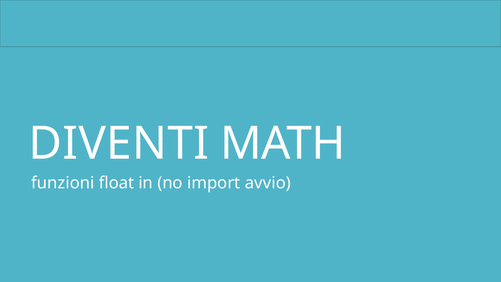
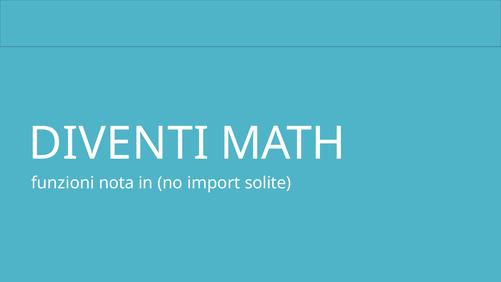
float: float -> nota (116, 183)
avvio: avvio -> solite (268, 183)
